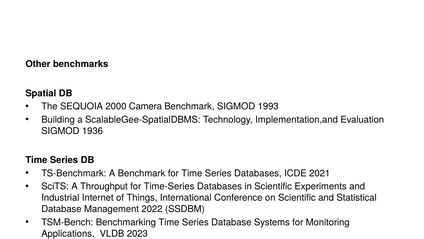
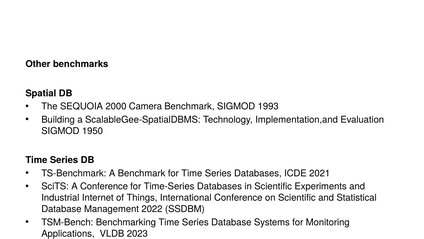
1936: 1936 -> 1950 (92, 131)
A Throughput: Throughput -> Conference (104, 186)
